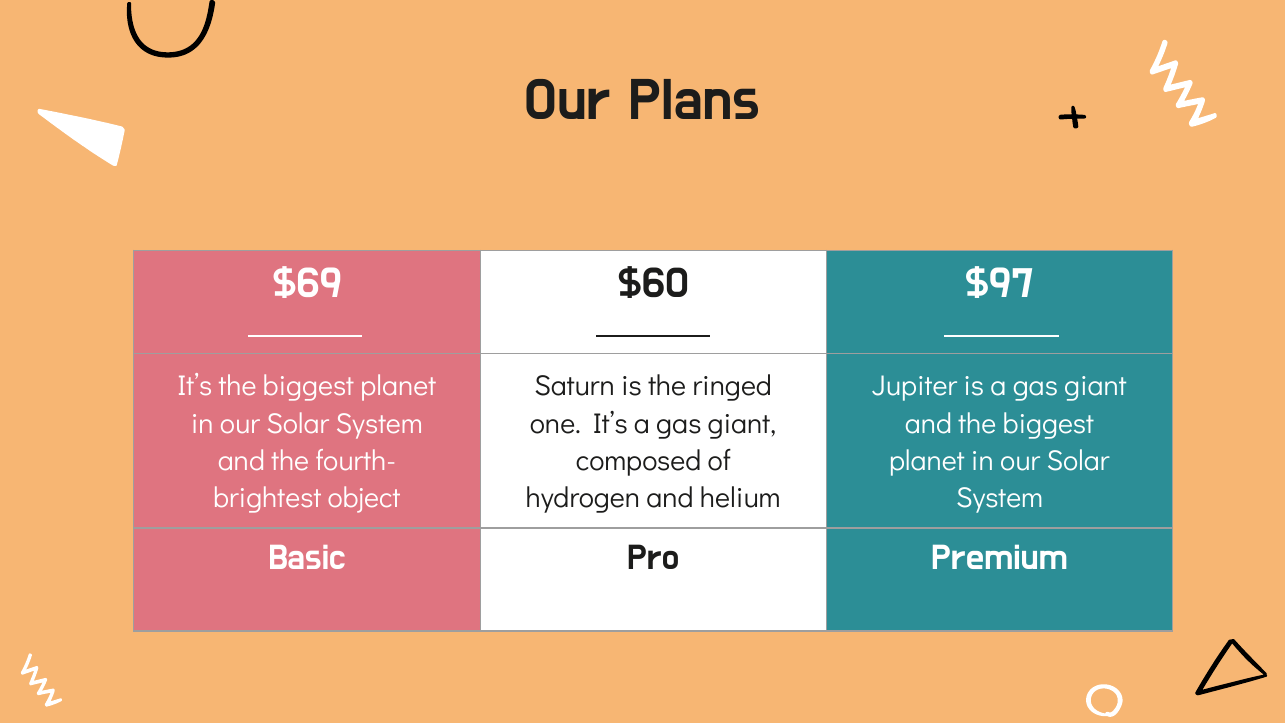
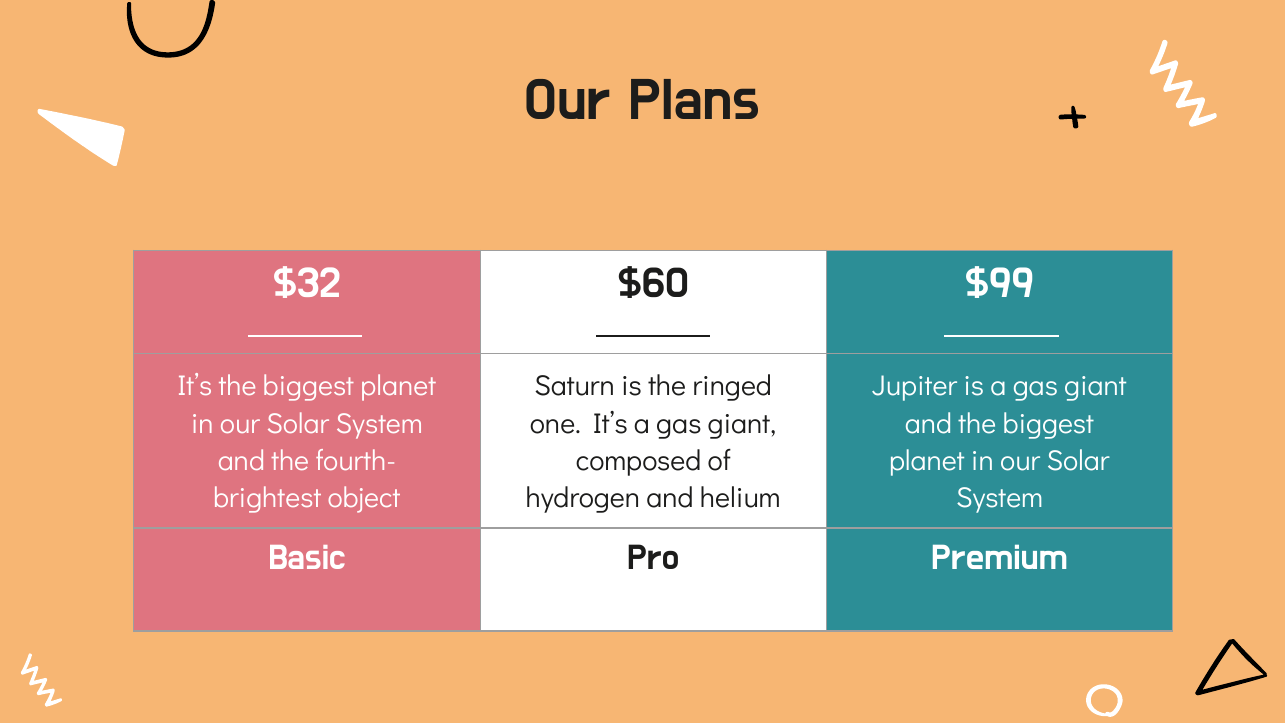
$69: $69 -> $32 (307, 283)
$97: $97 -> $99 (999, 283)
